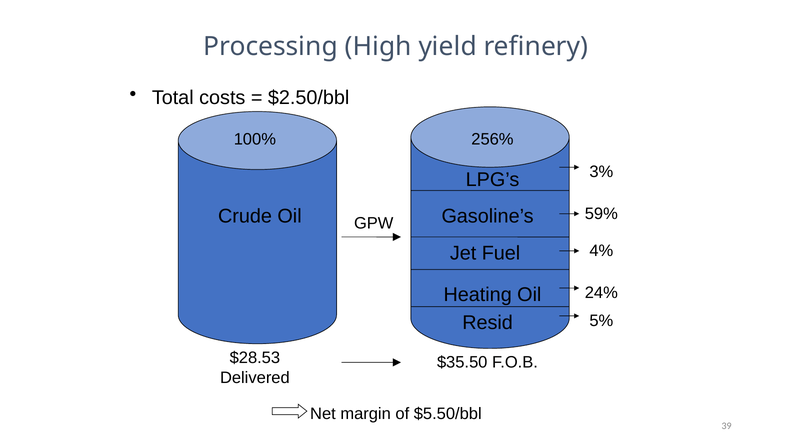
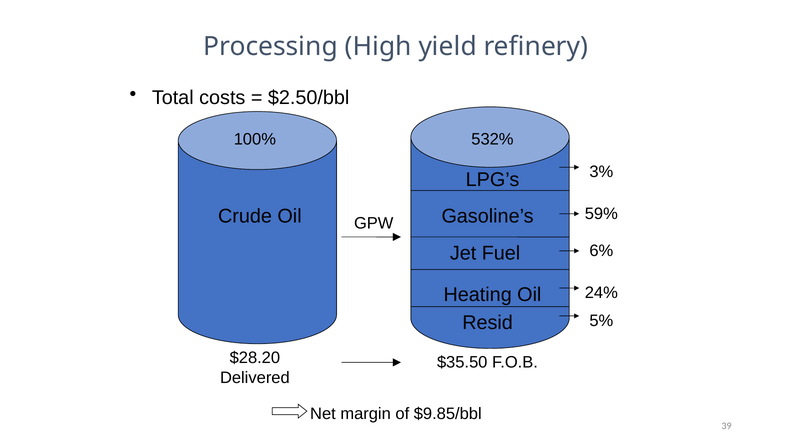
256%: 256% -> 532% (492, 139)
4%: 4% -> 6% (601, 251)
$28.53: $28.53 -> $28.20 (255, 357)
$5.50/bbl: $5.50/bbl -> $9.85/bbl (448, 413)
